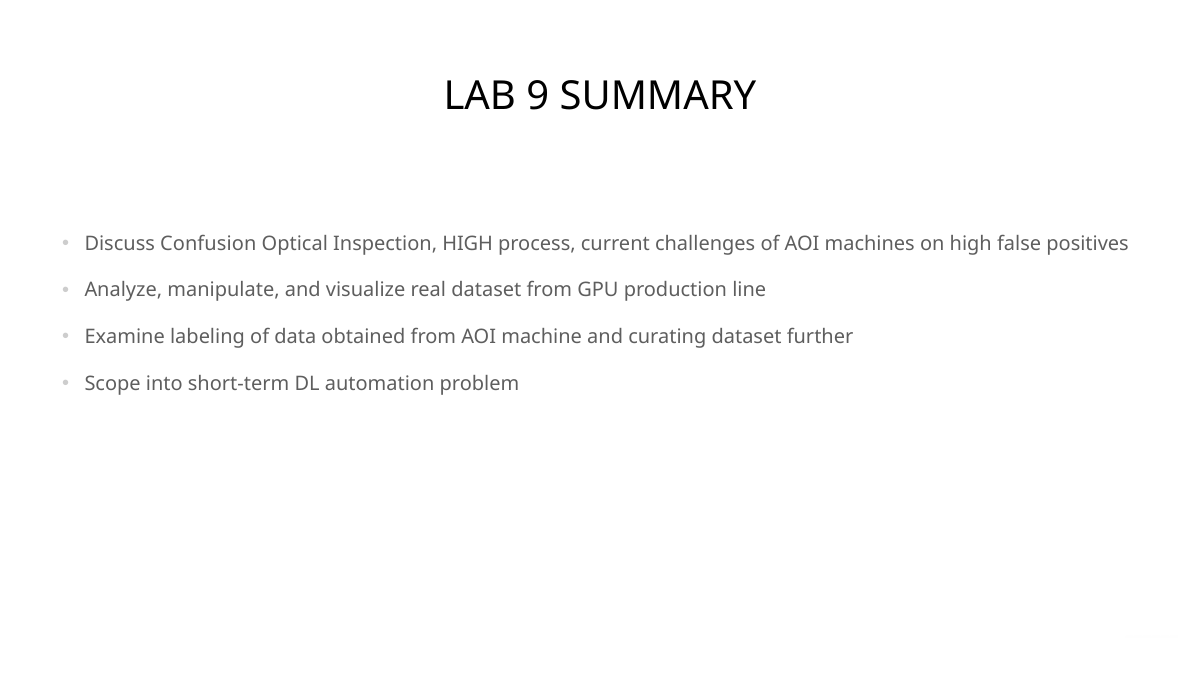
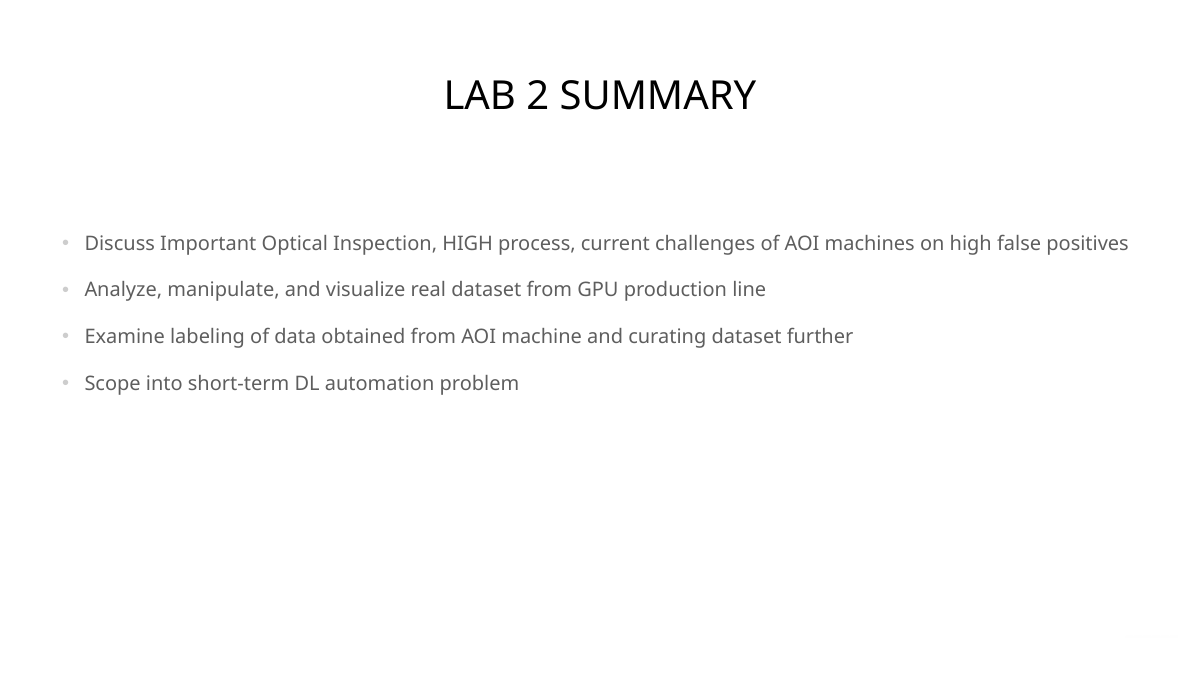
9: 9 -> 2 (538, 97)
Confusion: Confusion -> Important (208, 244)
